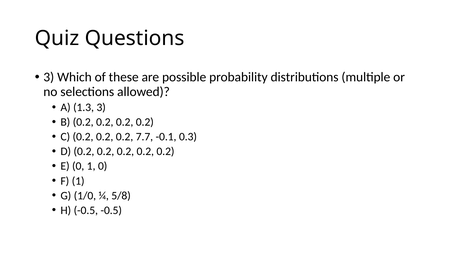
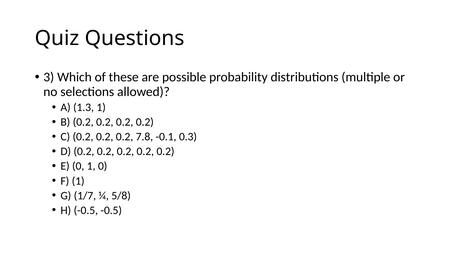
1.3 3: 3 -> 1 (101, 107)
7.7: 7.7 -> 7.8 (144, 137)
1/0: 1/0 -> 1/7 (85, 196)
